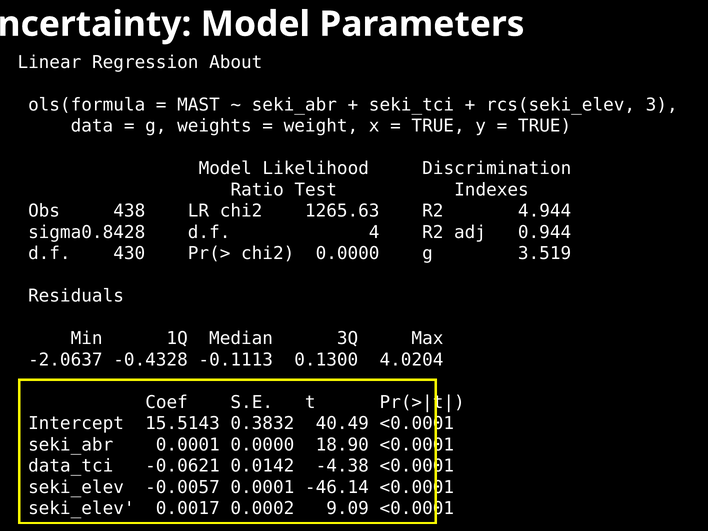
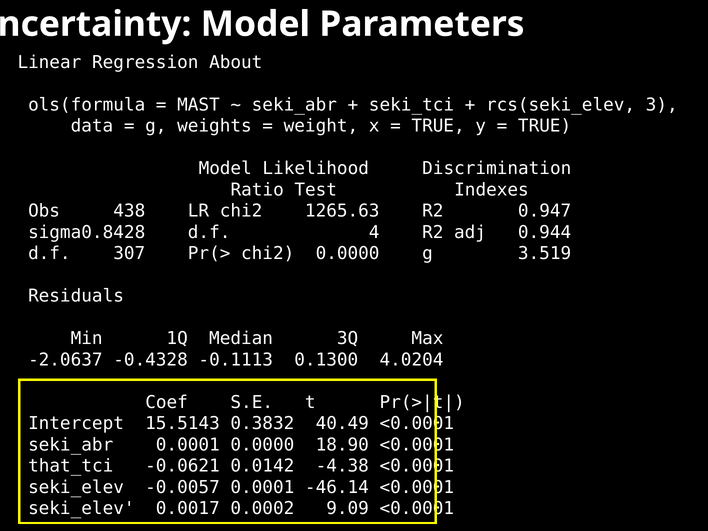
4.944: 4.944 -> 0.947 (545, 211)
430: 430 -> 307 (129, 254)
data_tci: data_tci -> that_tci (71, 466)
